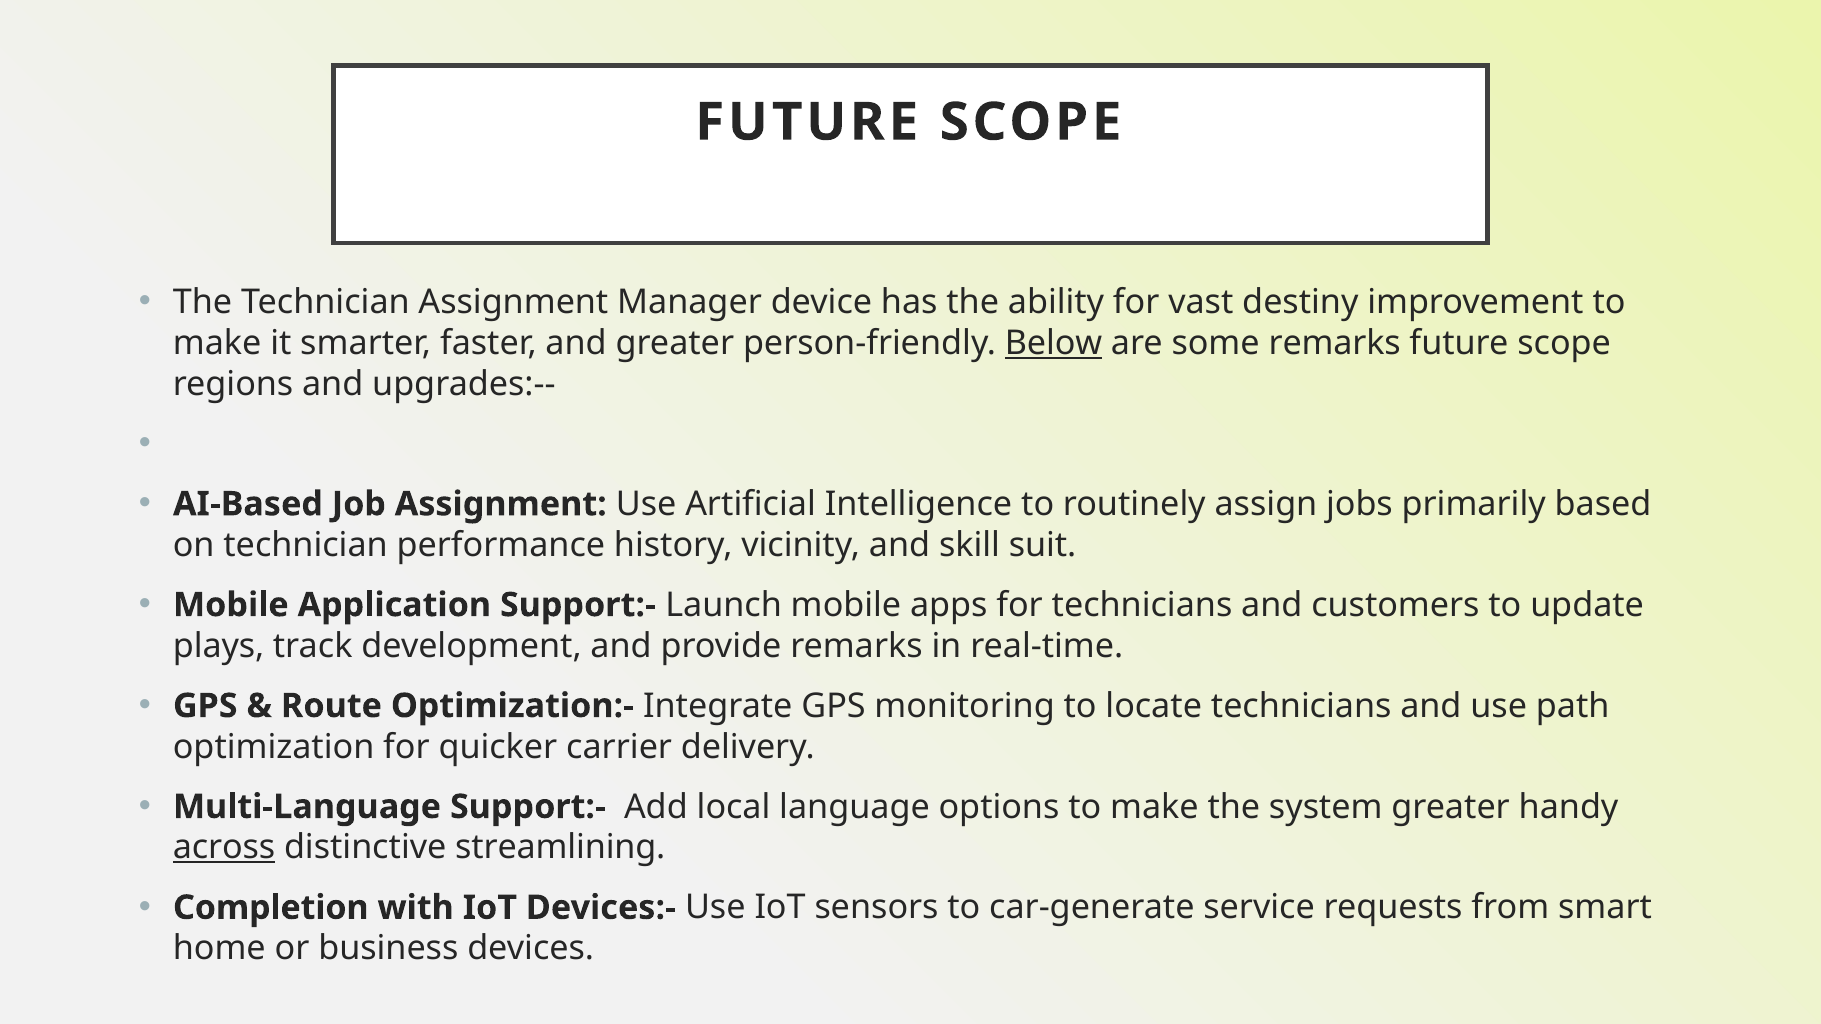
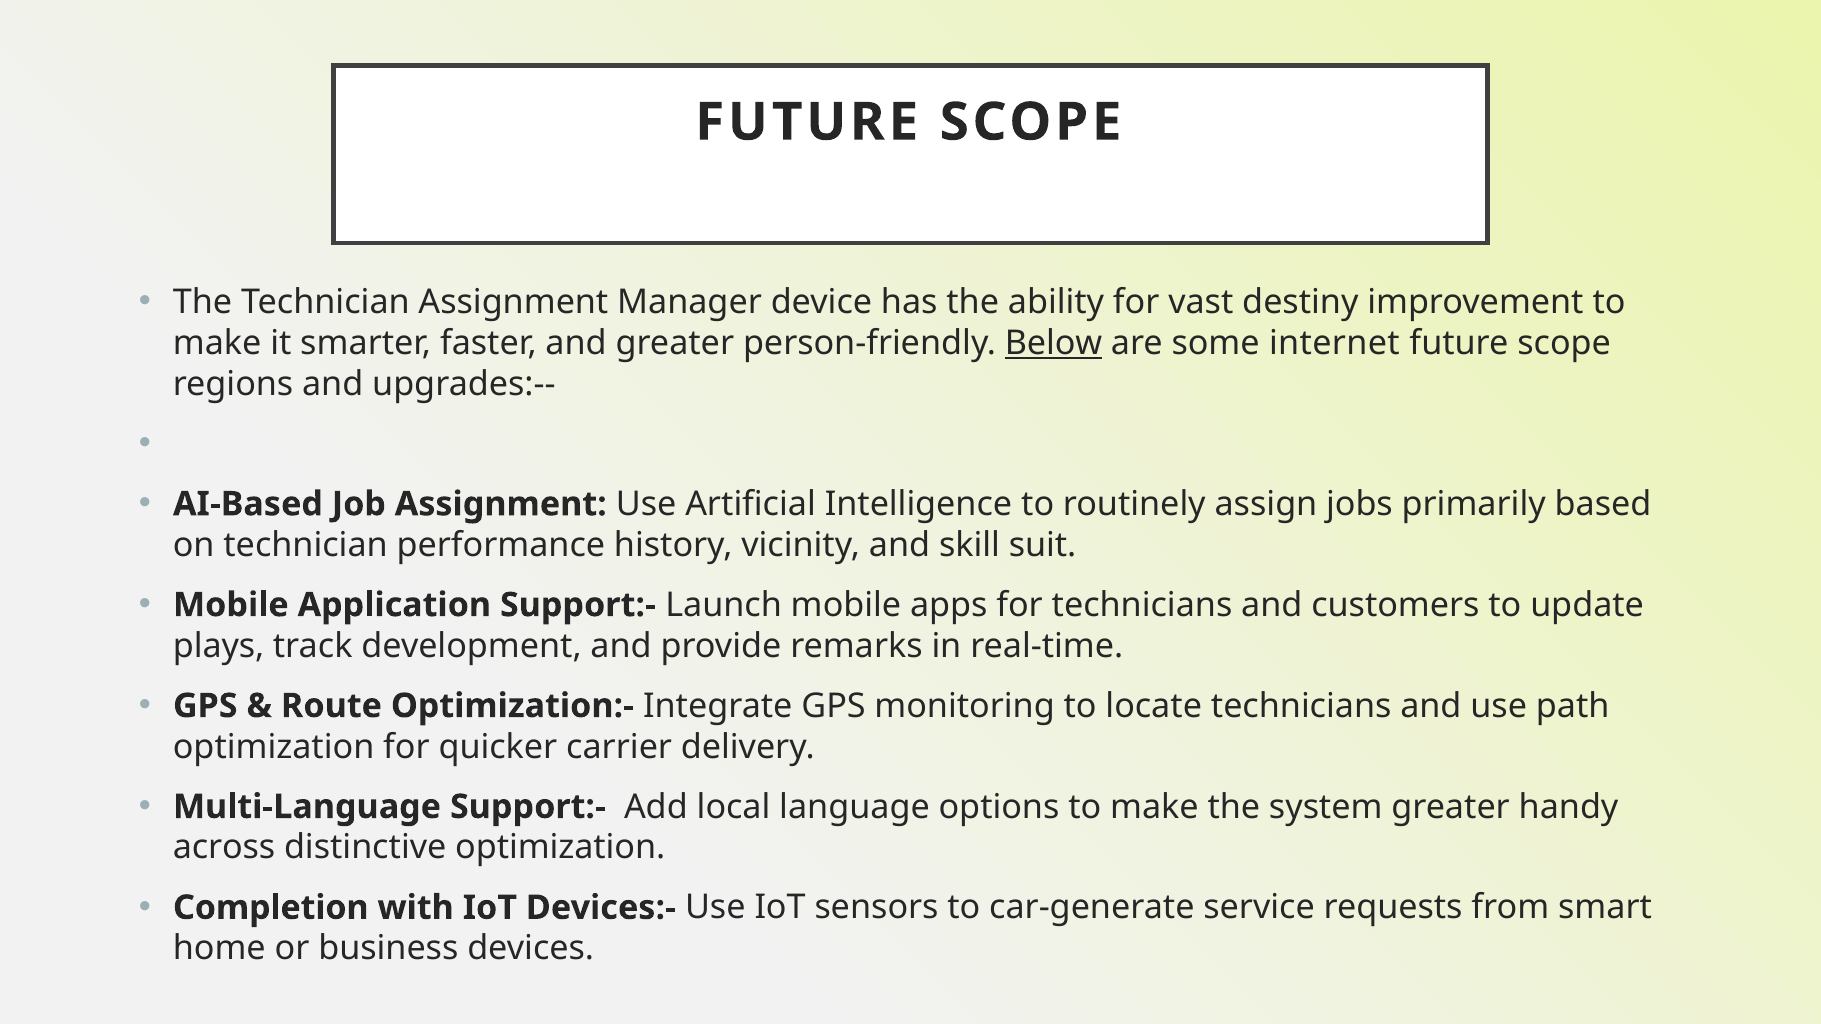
some remarks: remarks -> internet (1334, 343)
across underline: present -> none (224, 848)
distinctive streamlining: streamlining -> optimization (560, 848)
